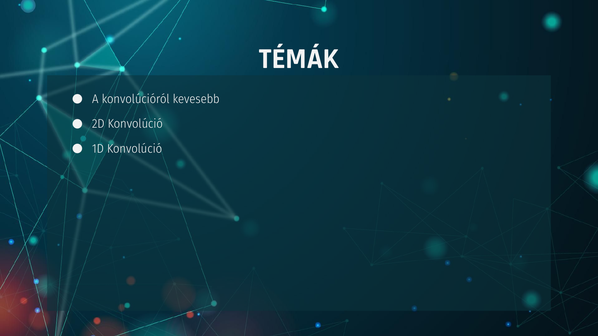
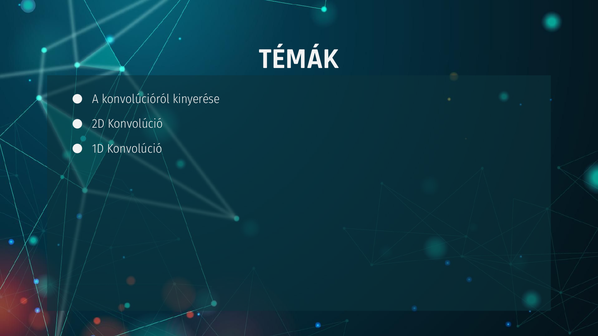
kevesebb: kevesebb -> kinyerése (196, 99)
